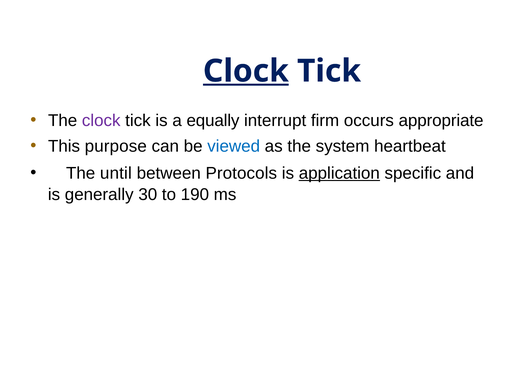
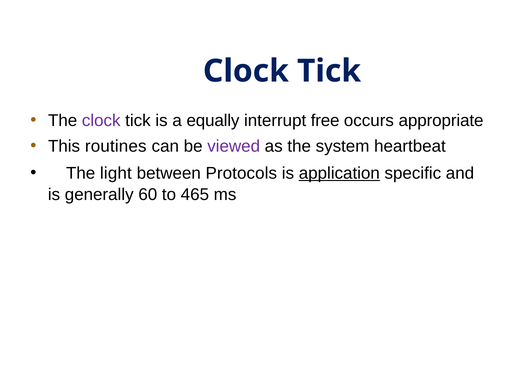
Clock underline: present -> none (246, 71)
firm: firm -> free (325, 120)
purpose: purpose -> routines (116, 146)
viewed colour: blue -> purple (234, 146)
until: until -> light (116, 173)
30: 30 -> 60 (148, 195)
190: 190 -> 465 (195, 195)
